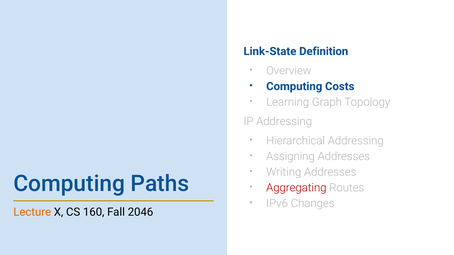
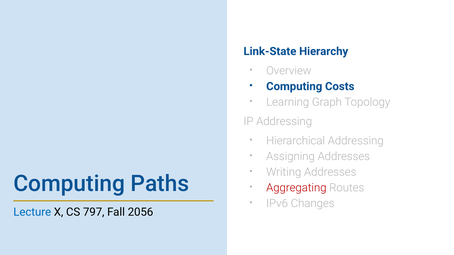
Definition: Definition -> Hierarchy (324, 51)
Lecture colour: orange -> blue (32, 213)
160: 160 -> 797 (94, 213)
2046: 2046 -> 2056 (141, 213)
